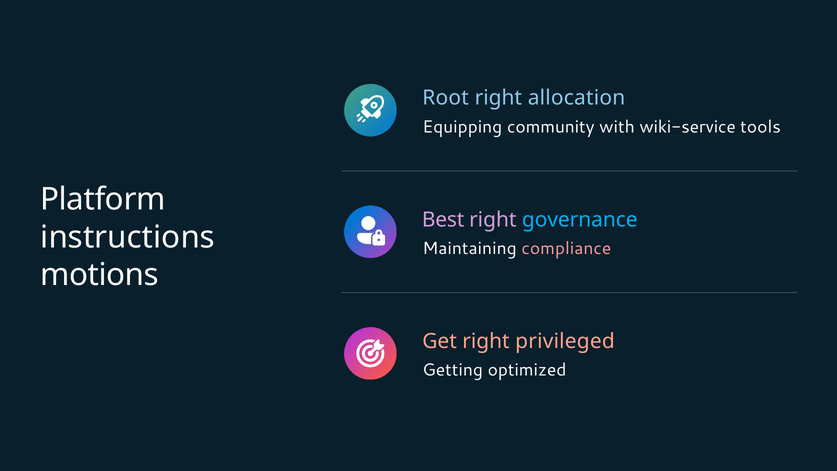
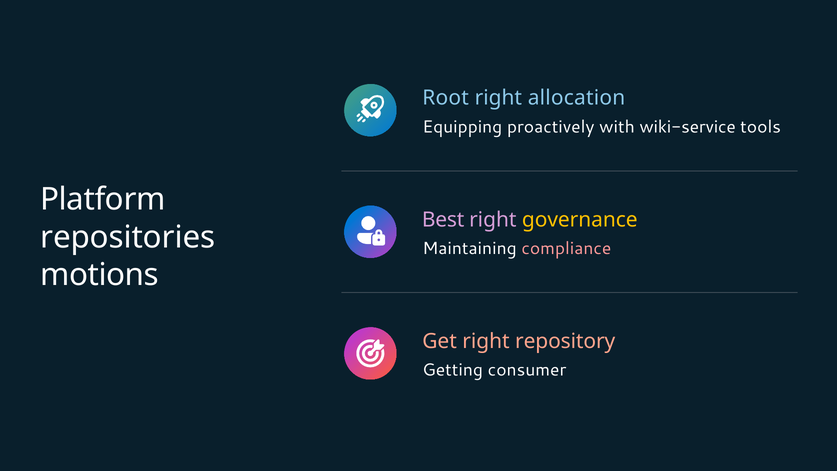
community: community -> proactively (551, 127)
governance colour: light blue -> yellow (580, 220)
instructions: instructions -> repositories (128, 237)
privileged: privileged -> repository (565, 341)
optimized: optimized -> consumer (527, 370)
